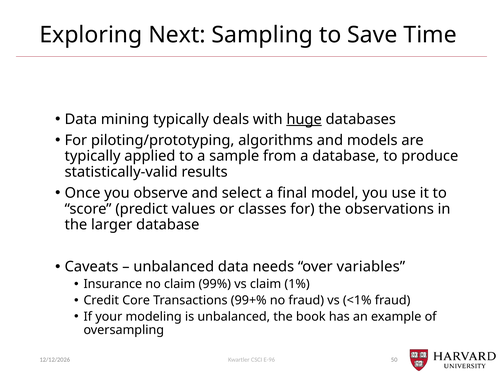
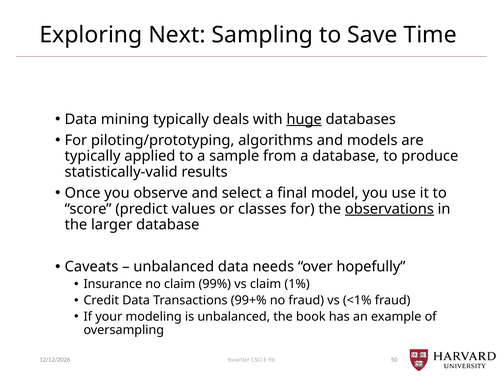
observations underline: none -> present (389, 209)
variables: variables -> hopefully (371, 267)
Credit Core: Core -> Data (136, 301)
